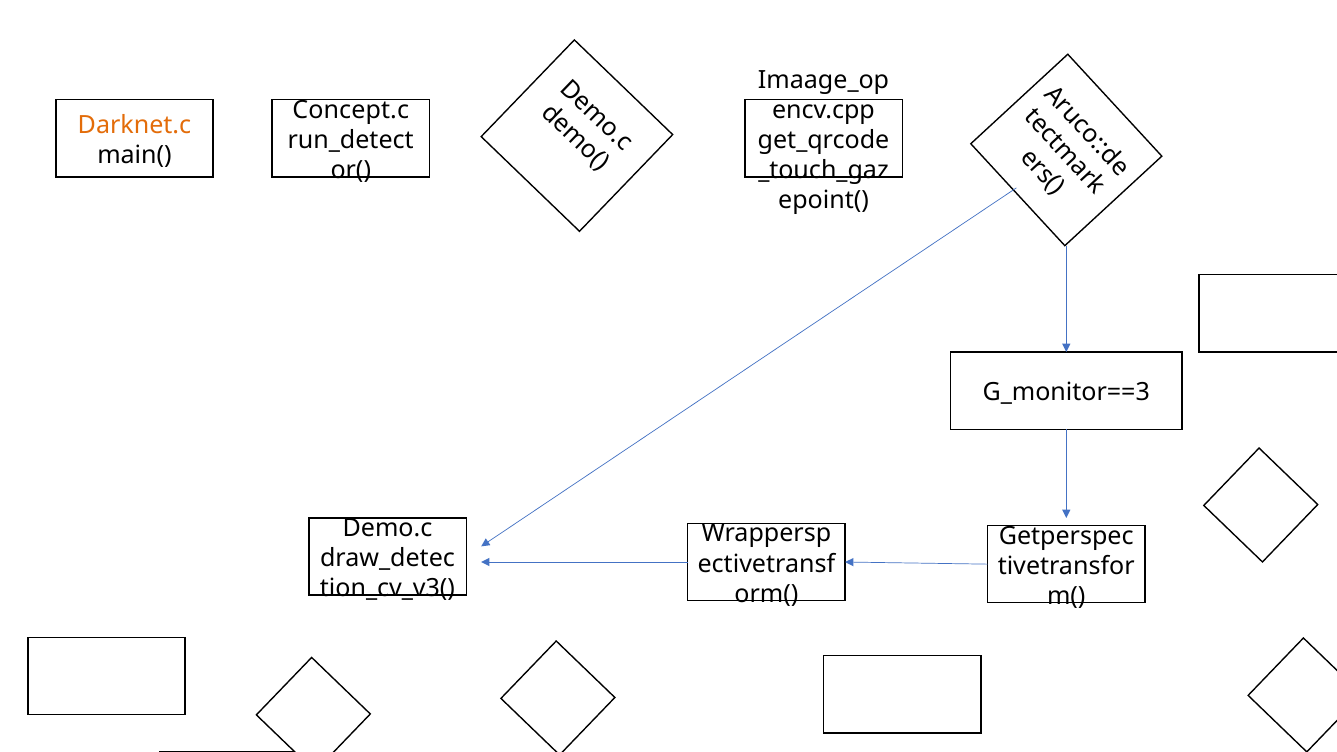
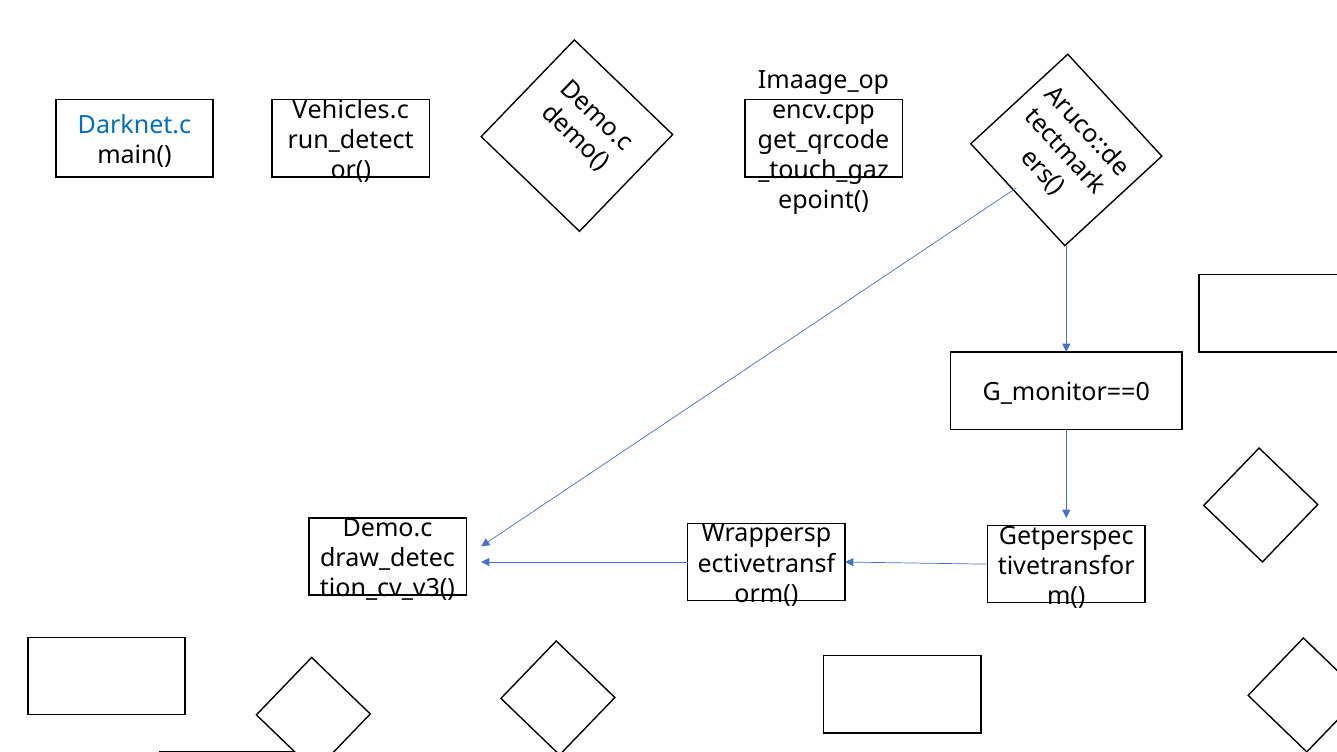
Concept.c: Concept.c -> Vehicles.c (351, 110)
Darknet.c colour: orange -> blue (134, 125)
G_monitor==3: G_monitor==3 -> G_monitor==0 (1066, 392)
